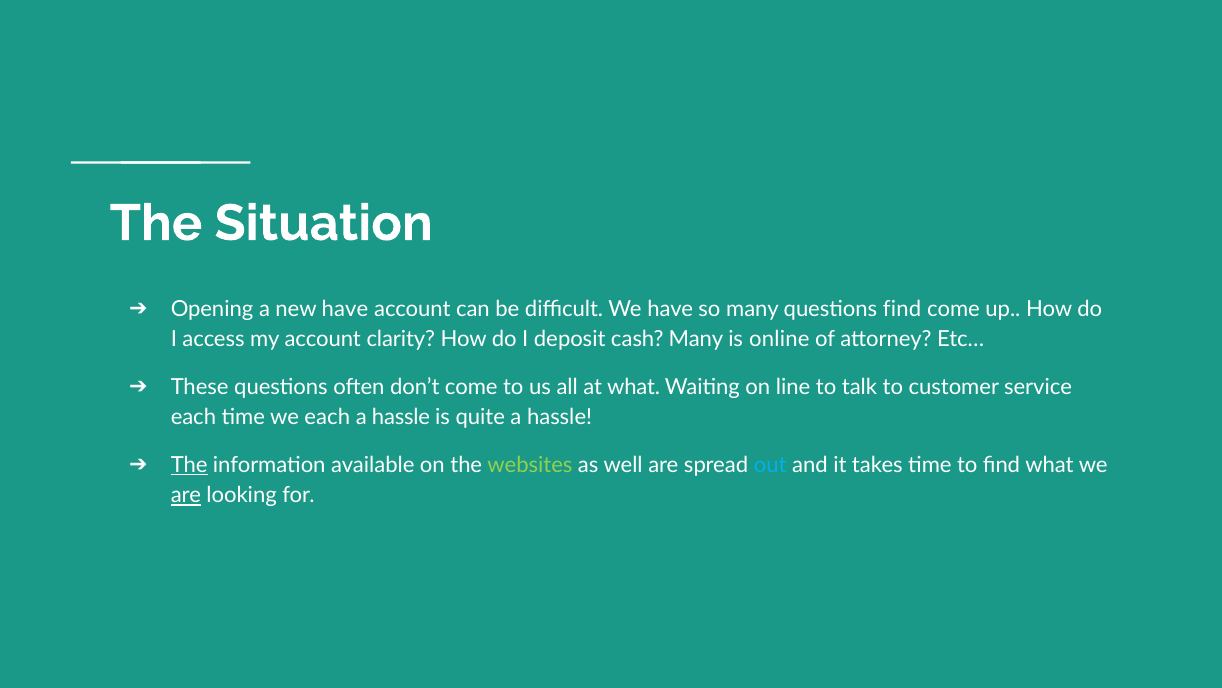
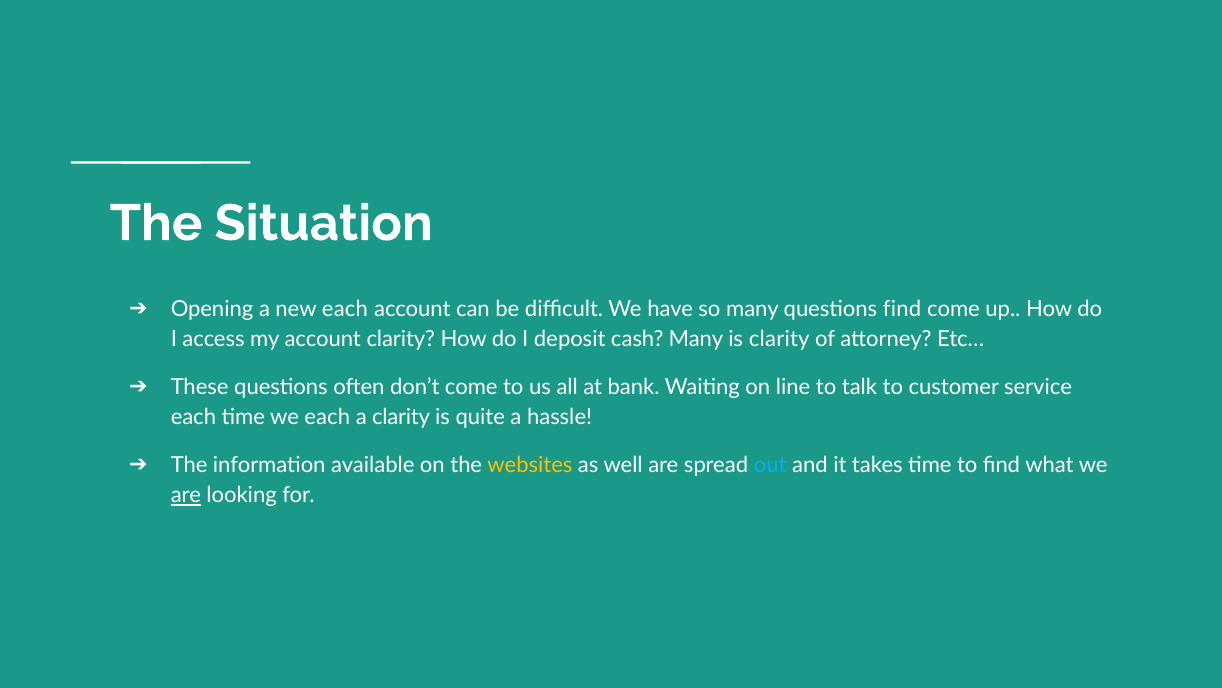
new have: have -> each (345, 309)
is online: online -> clarity (779, 339)
at what: what -> bank (634, 387)
hassle: hassle -> clarity (401, 417)
The underline: present -> none (189, 465)
websites colour: light green -> yellow (530, 465)
